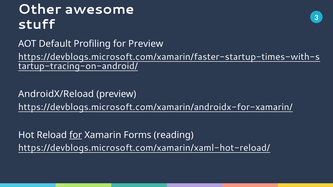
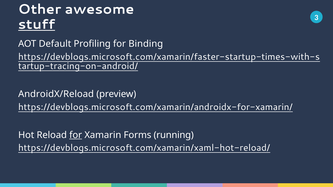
stuff underline: none -> present (37, 24)
for Preview: Preview -> Binding (146, 44)
reading: reading -> running (174, 135)
